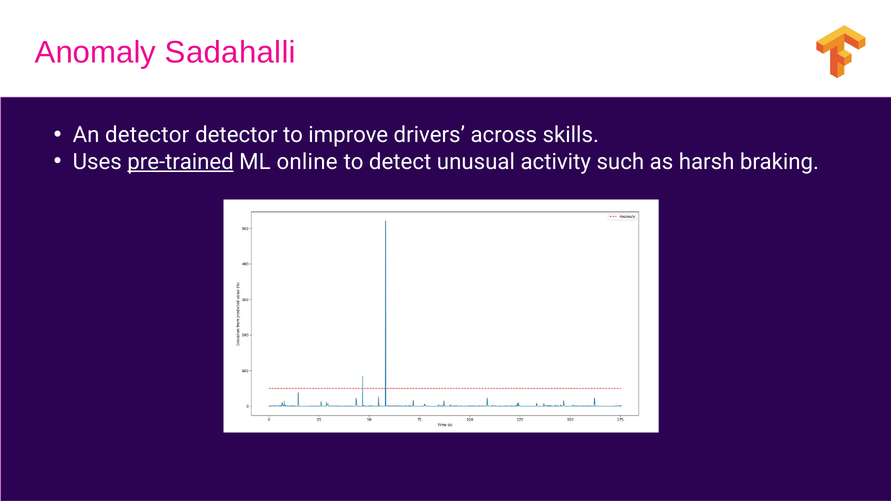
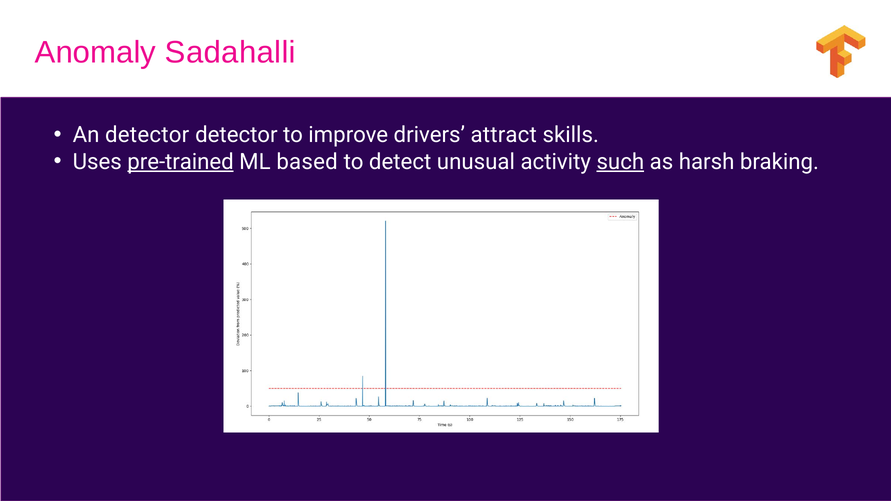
across: across -> attract (504, 135)
online: online -> based (307, 162)
such underline: none -> present (620, 162)
